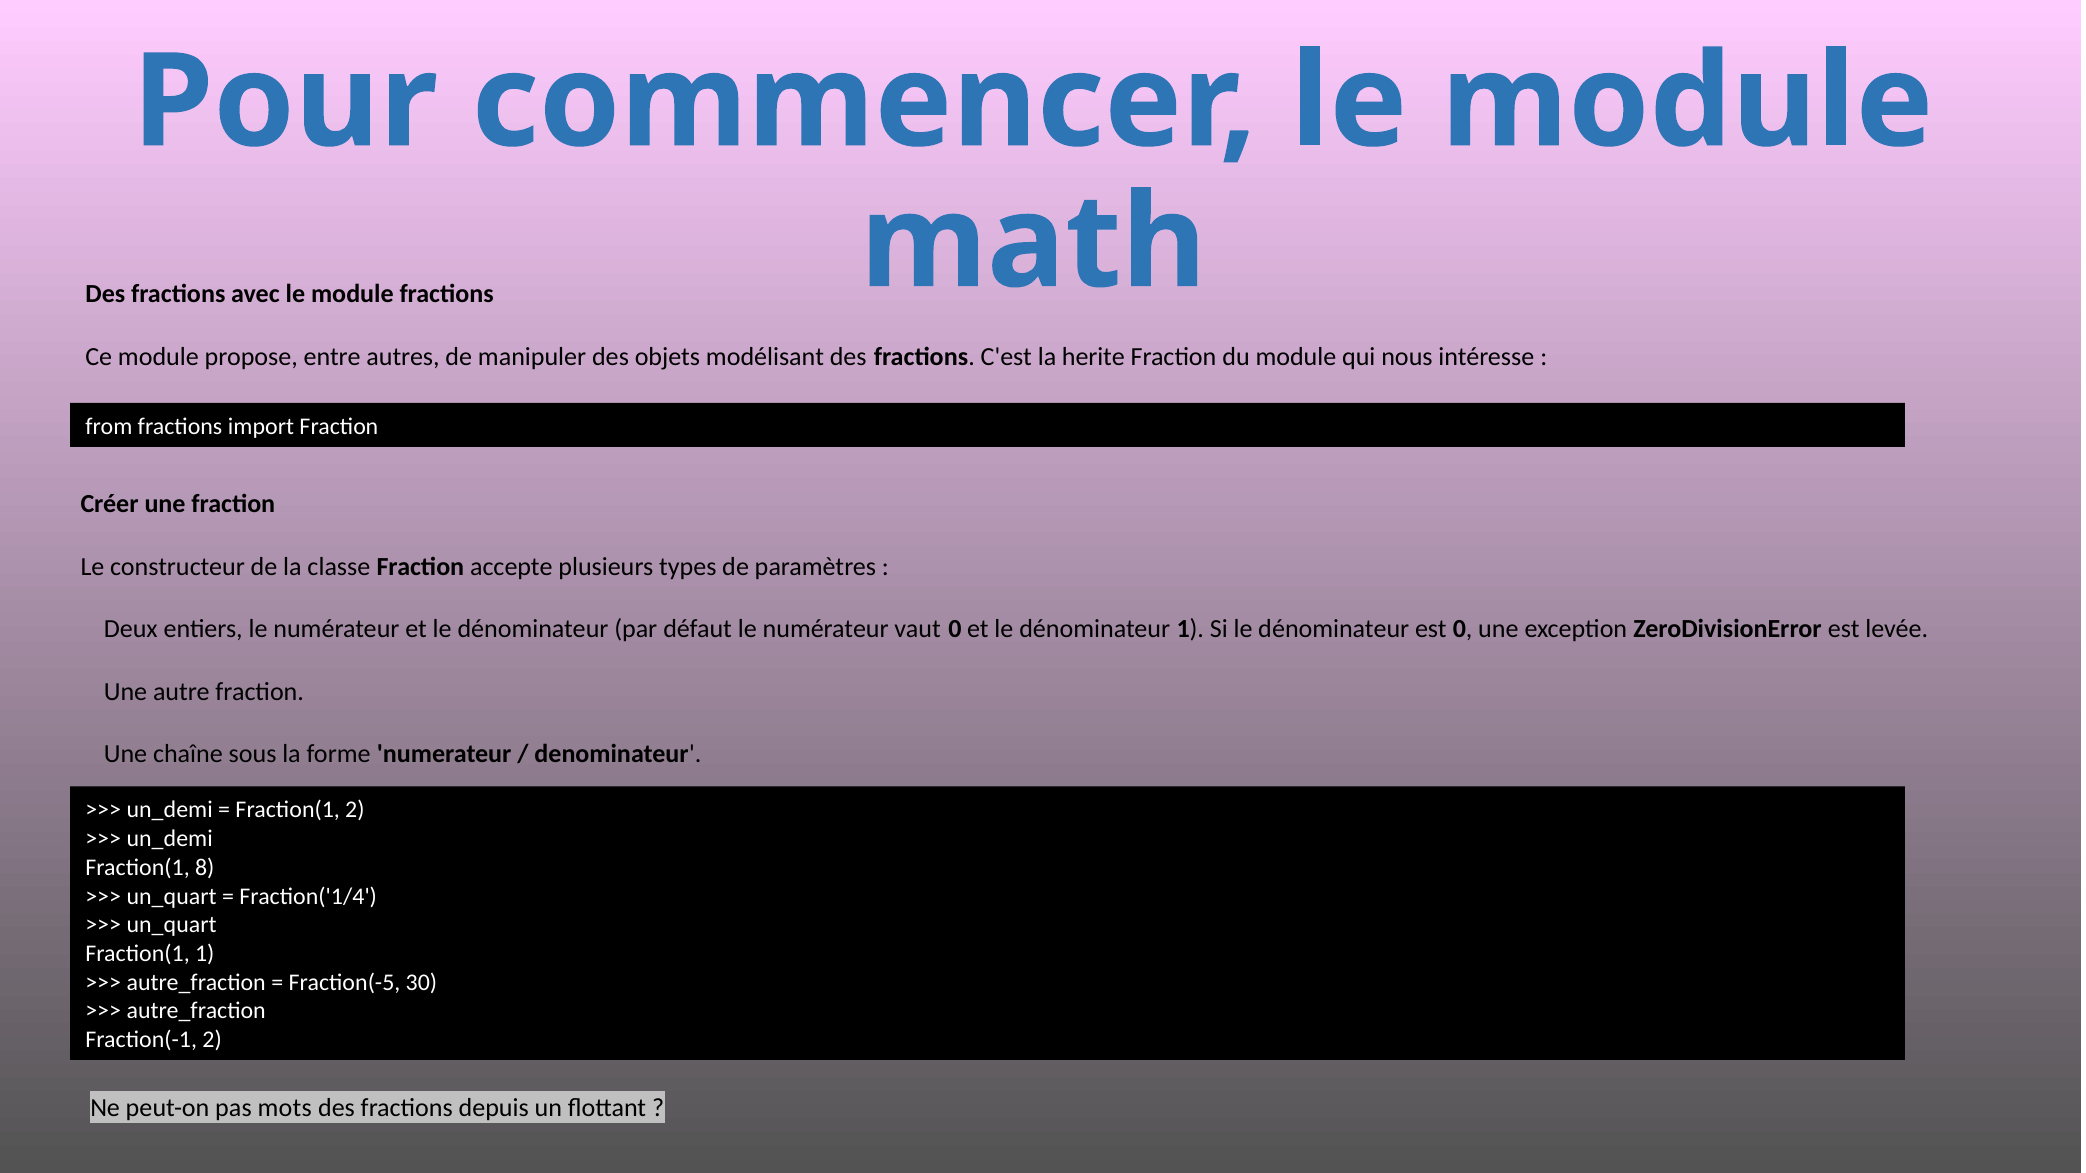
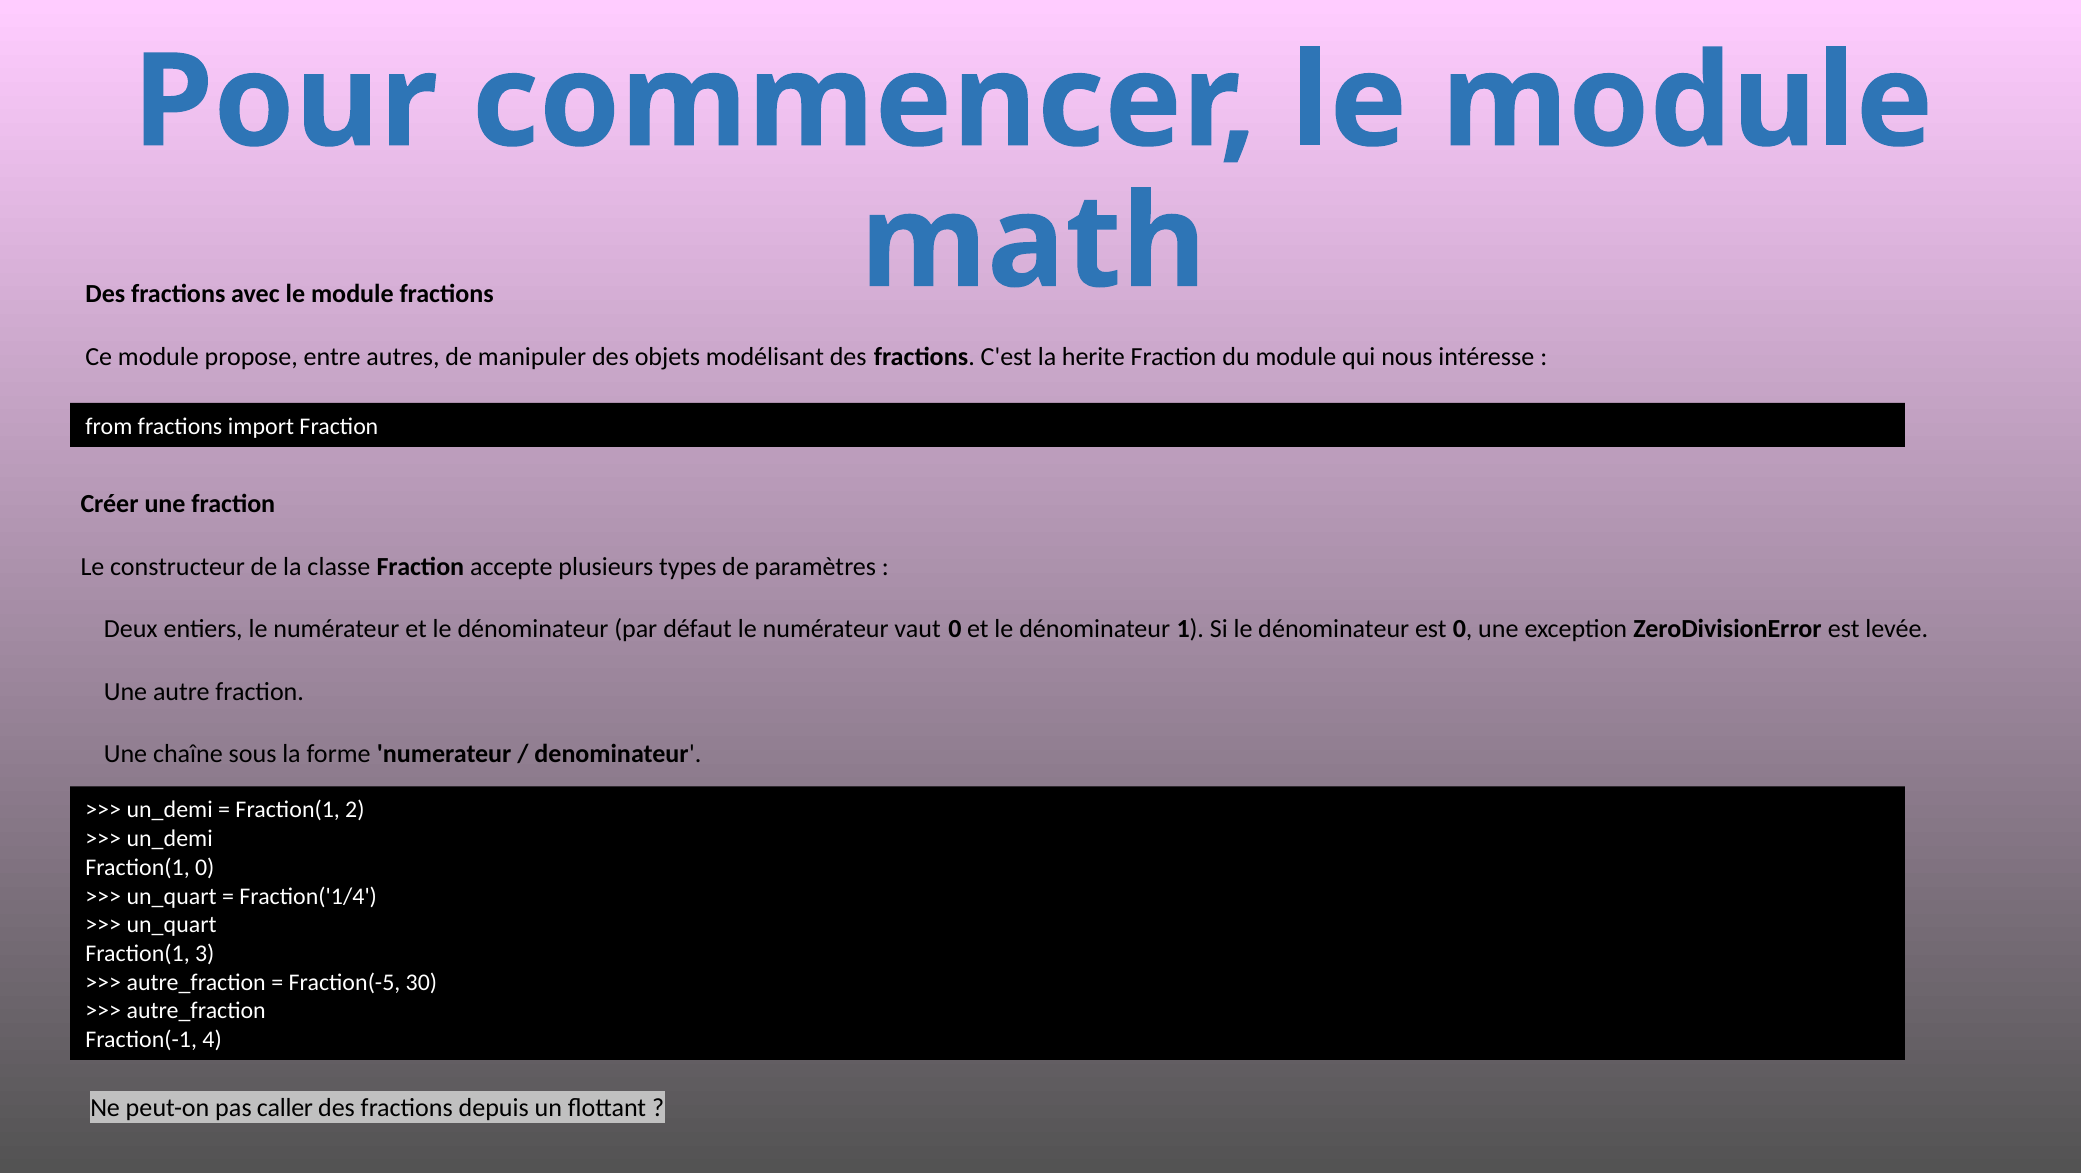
Fraction(1 8: 8 -> 0 (205, 868)
Fraction(1 1: 1 -> 3 (205, 954)
Fraction(-1 2: 2 -> 4 (212, 1040)
mots: mots -> caller (285, 1108)
